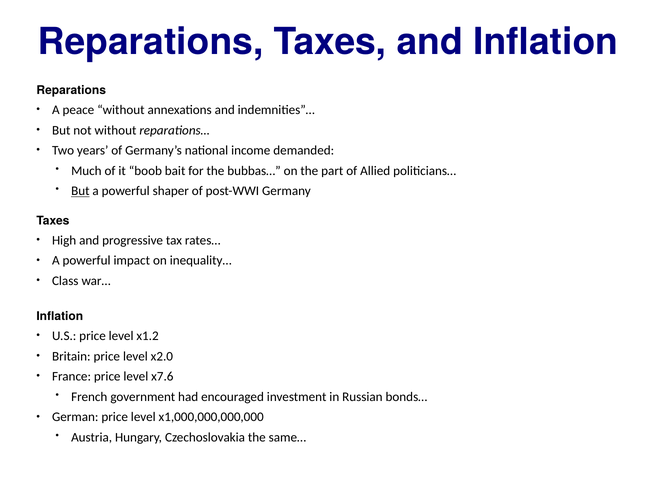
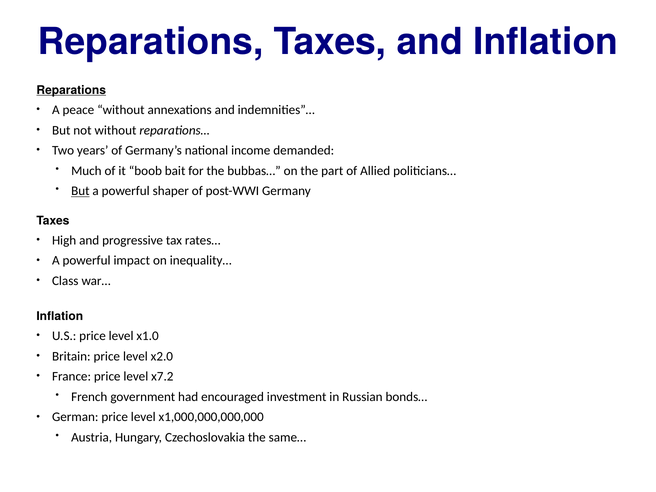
Reparations underline: none -> present (71, 90)
x1.2: x1.2 -> x1.0 (148, 336)
x7.6: x7.6 -> x7.2 (162, 377)
